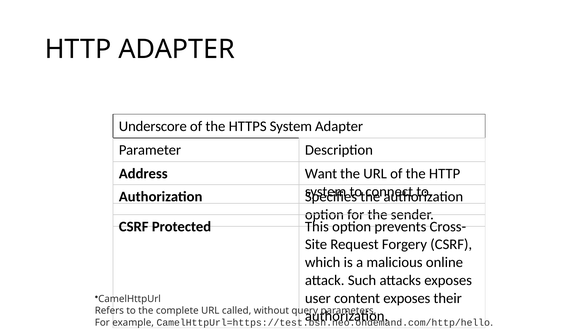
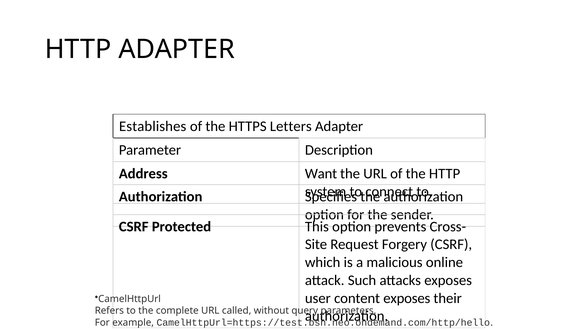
Underscore: Underscore -> Establishes (153, 126)
HTTPS System: System -> Letters (291, 126)
